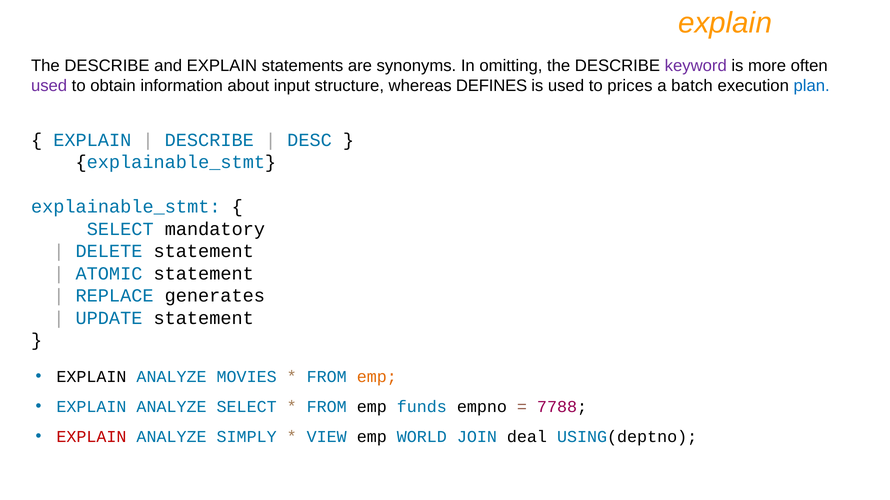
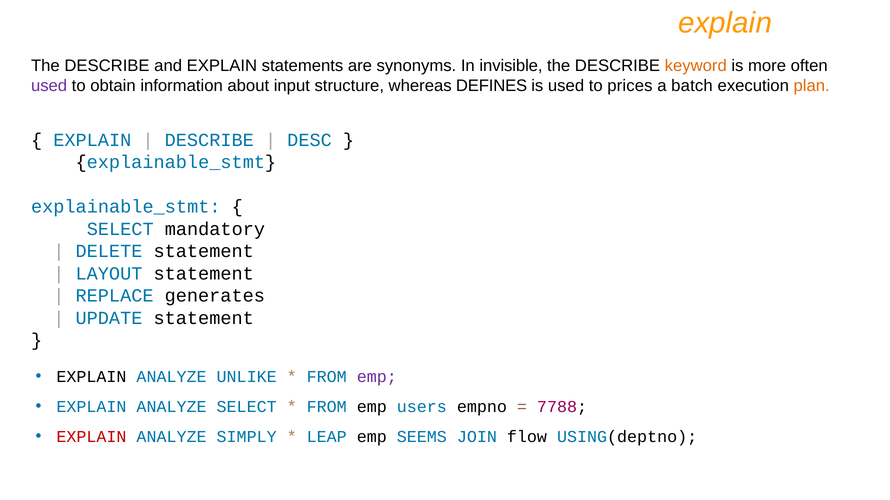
omitting: omitting -> invisible (511, 66)
keyword colour: purple -> orange (696, 66)
plan colour: blue -> orange (812, 86)
ATOMIC: ATOMIC -> LAYOUT (109, 274)
MOVIES: MOVIES -> UNLIKE (247, 377)
emp colour: orange -> purple (377, 377)
funds: funds -> users (422, 407)
VIEW: VIEW -> LEAP (327, 437)
WORLD: WORLD -> SEEMS (422, 437)
deal: deal -> flow (527, 437)
